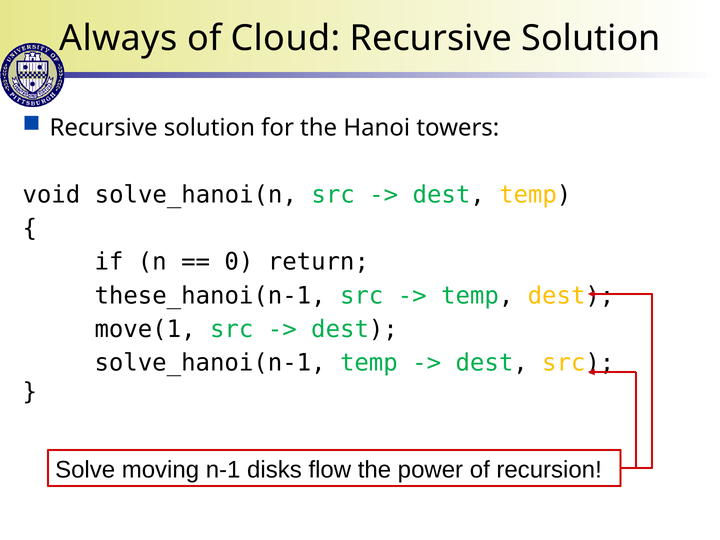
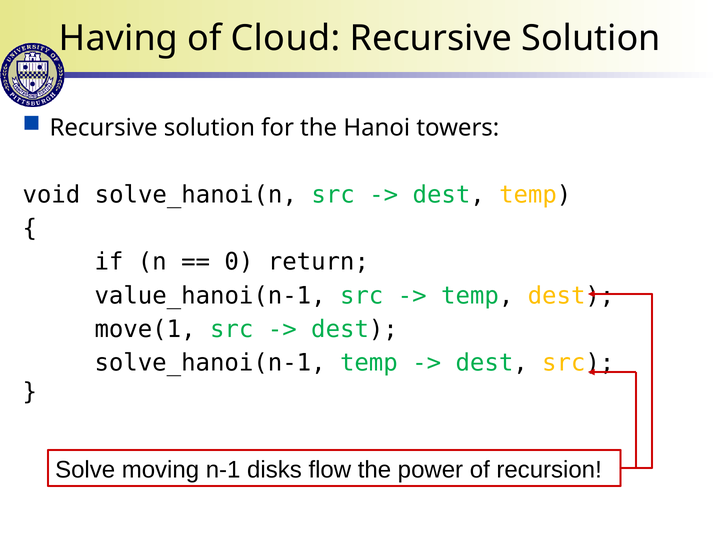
Always: Always -> Having (118, 38)
these_hanoi(n-1: these_hanoi(n-1 -> value_hanoi(n-1 (210, 296)
